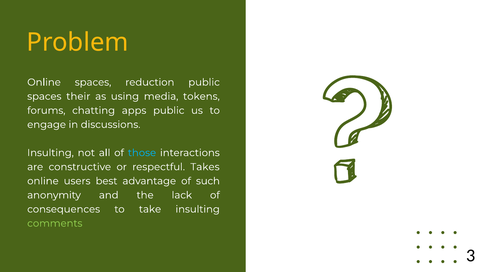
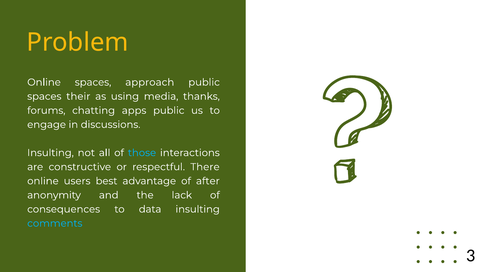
reduction: reduction -> approach (150, 82)
tokens: tokens -> thanks (201, 96)
Takes: Takes -> There (205, 167)
such: such -> after (208, 181)
take: take -> data (150, 209)
comments colour: light green -> light blue (55, 224)
